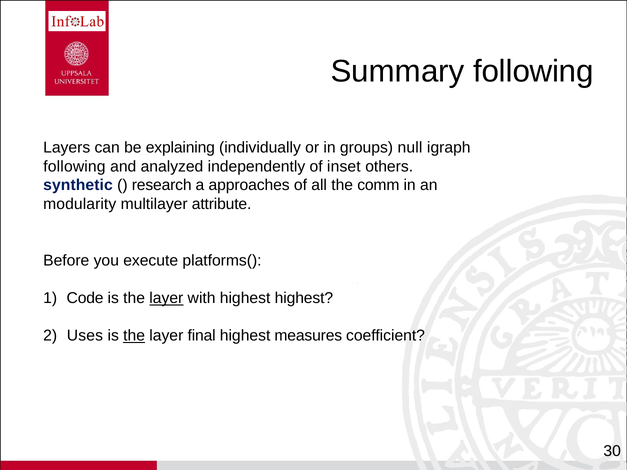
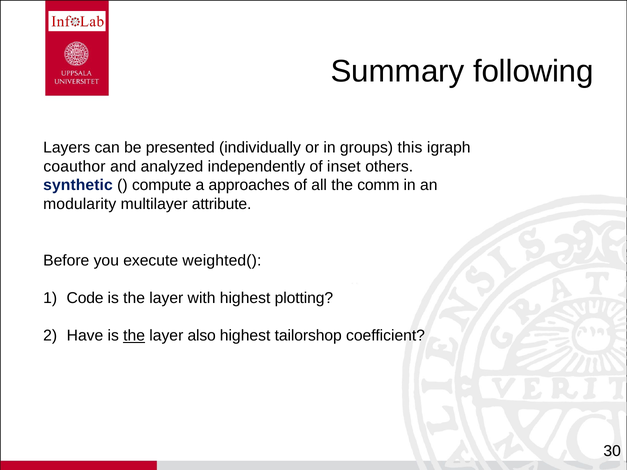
explaining: explaining -> presented (180, 148)
null: null -> this (410, 148)
following: following -> coauthor (74, 167)
research: research -> compute (162, 185)
platforms(: platforms( -> weighted( (222, 261)
layer underline: present -> none (166, 298)
highest highest: highest -> plotting (304, 298)
Uses: Uses -> Have (85, 336)
final: final -> also (202, 336)
measures: measures -> tailorshop (308, 336)
